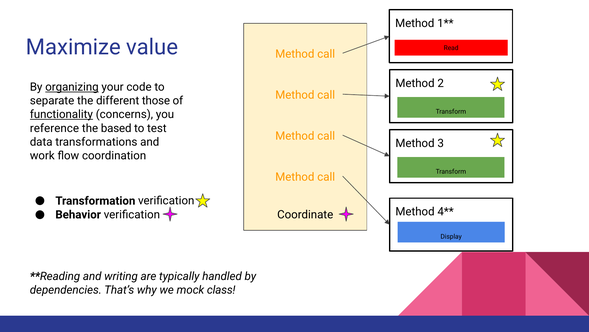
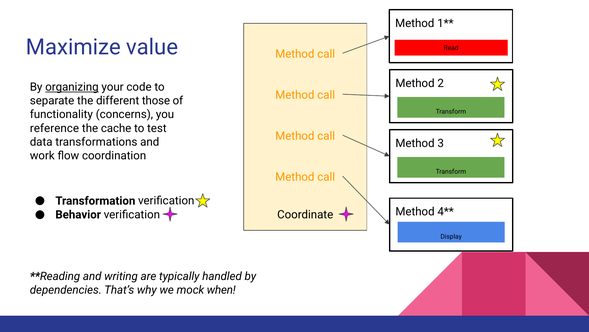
functionality underline: present -> none (61, 114)
based: based -> cache (116, 128)
class: class -> when (221, 290)
